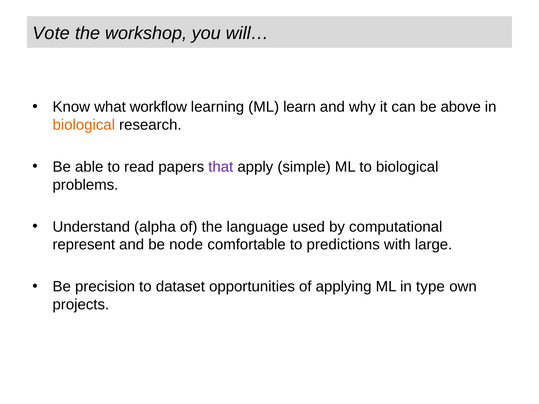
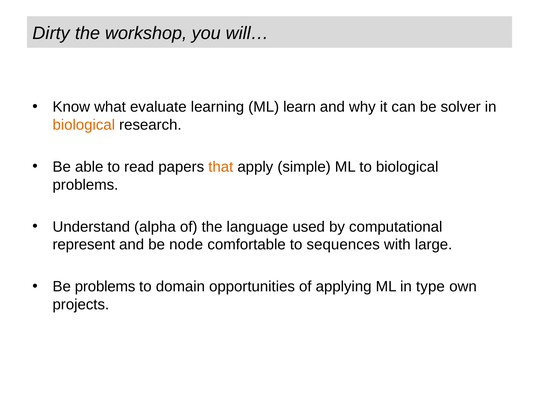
Vote: Vote -> Dirty (51, 33)
workflow: workflow -> evaluate (158, 107)
above: above -> solver (461, 107)
that colour: purple -> orange (221, 167)
predictions: predictions -> sequences (343, 245)
Be precision: precision -> problems (105, 287)
dataset: dataset -> domain (180, 287)
